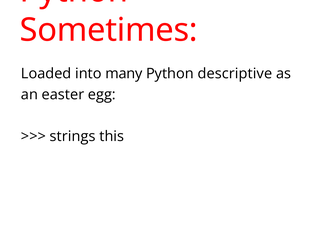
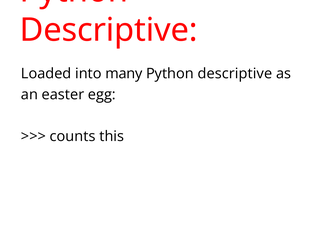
Sometimes: Sometimes -> Descriptive (109, 30)
strings: strings -> counts (73, 137)
